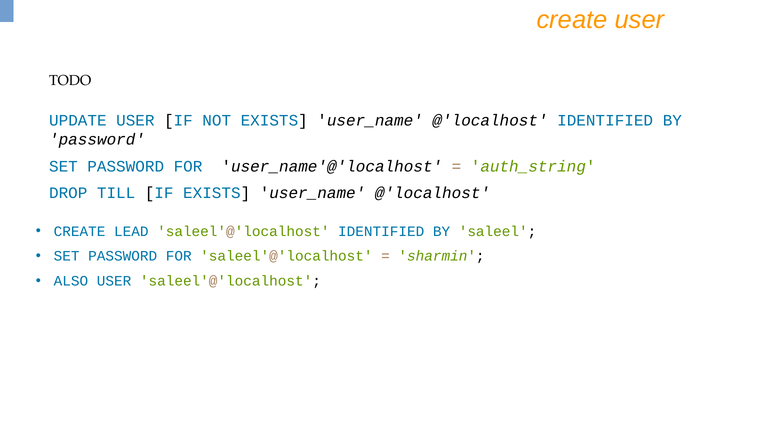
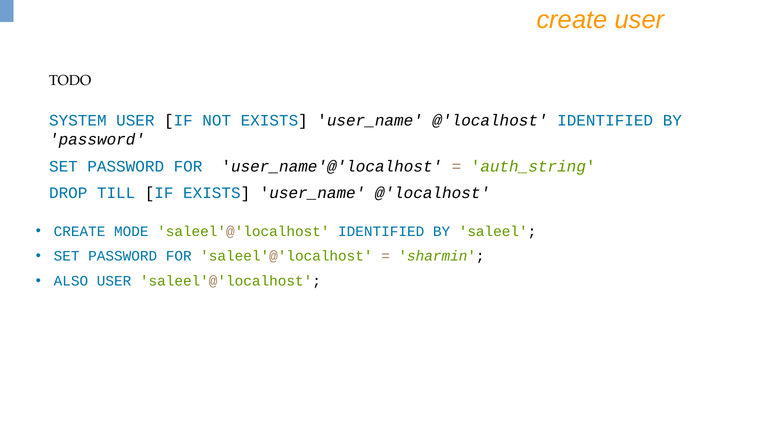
UPDATE: UPDATE -> SYSTEM (78, 120)
LEAD: LEAD -> MODE (131, 231)
